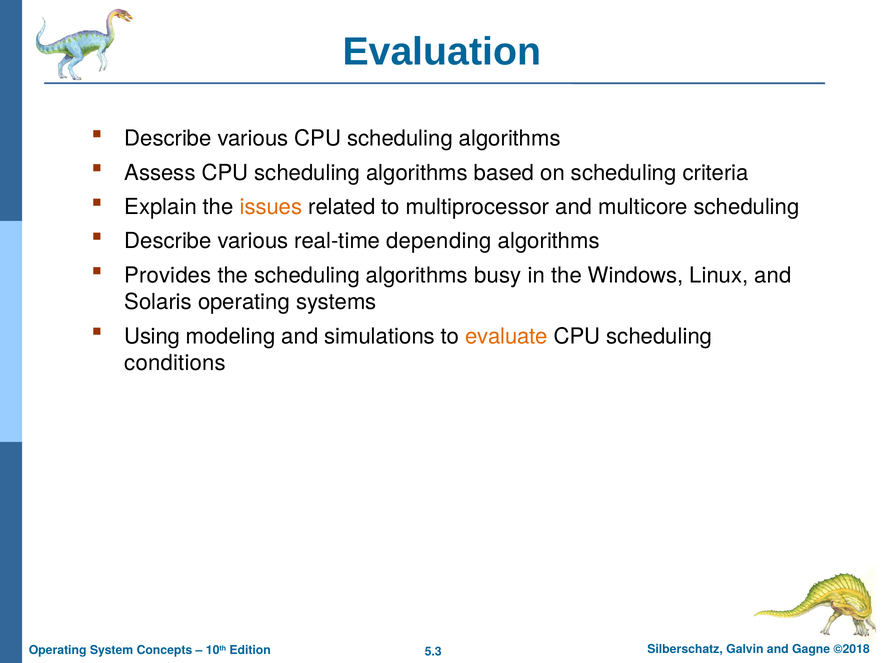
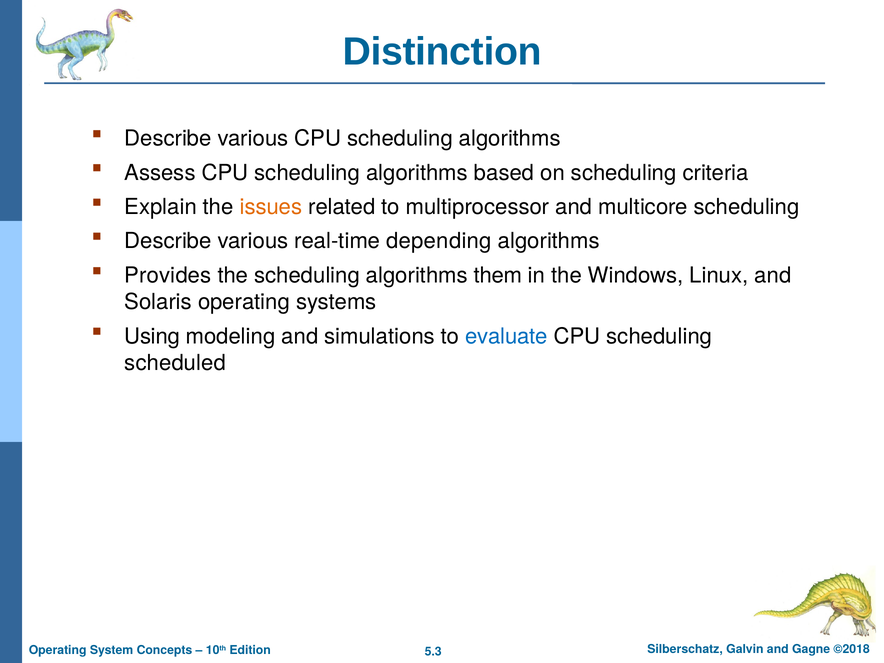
Evaluation: Evaluation -> Distinction (442, 52)
busy: busy -> them (498, 275)
evaluate colour: orange -> blue (506, 336)
conditions: conditions -> scheduled (175, 363)
